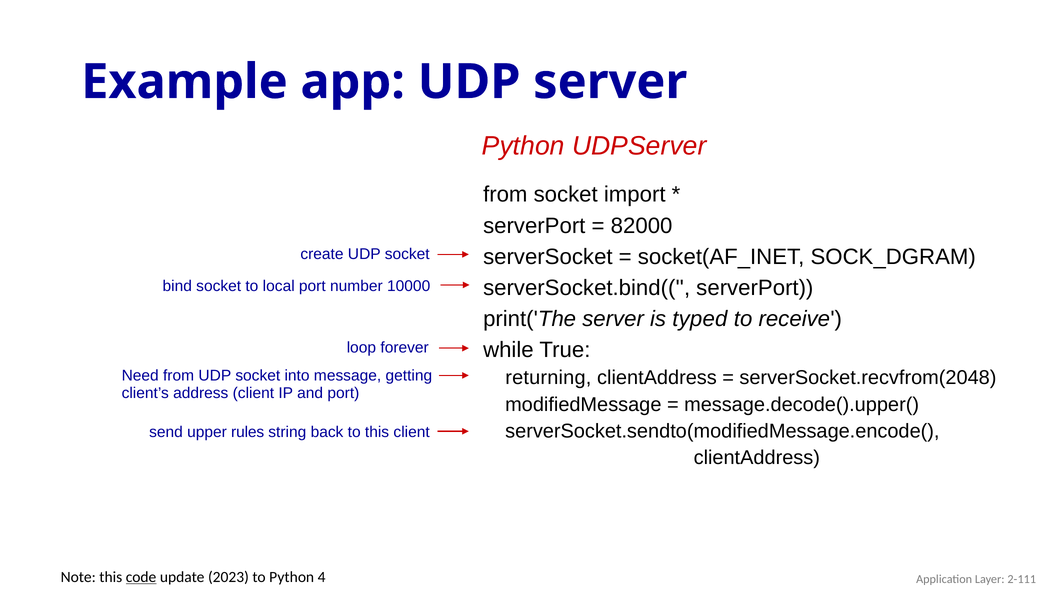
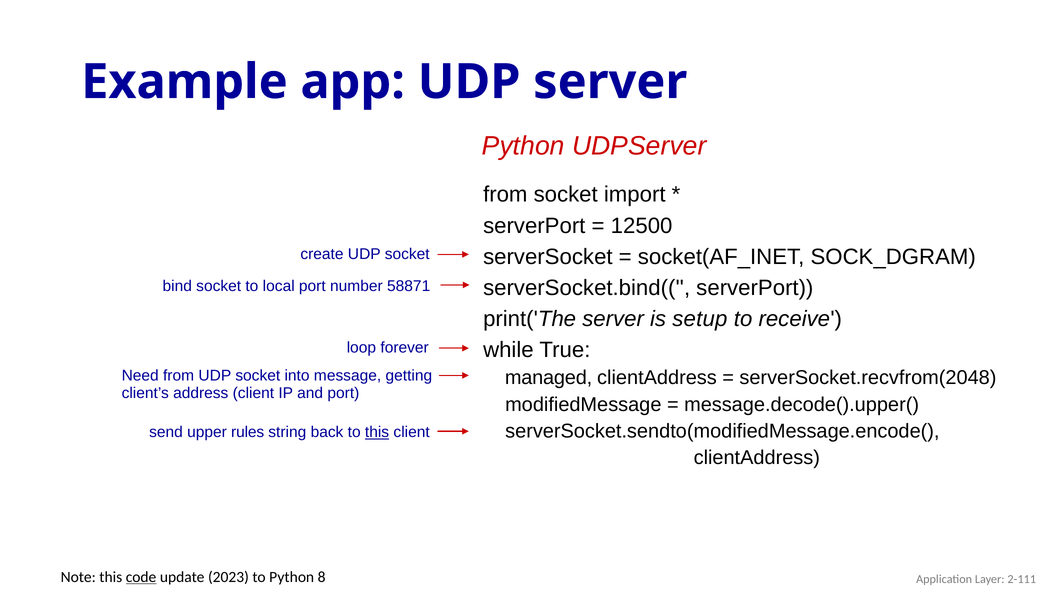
82000: 82000 -> 12500 (642, 226)
10000: 10000 -> 58871 (409, 286)
typed: typed -> setup (700, 319)
returning: returning -> managed (549, 377)
this underline: none -> present (377, 432)
4: 4 -> 8 (322, 577)
